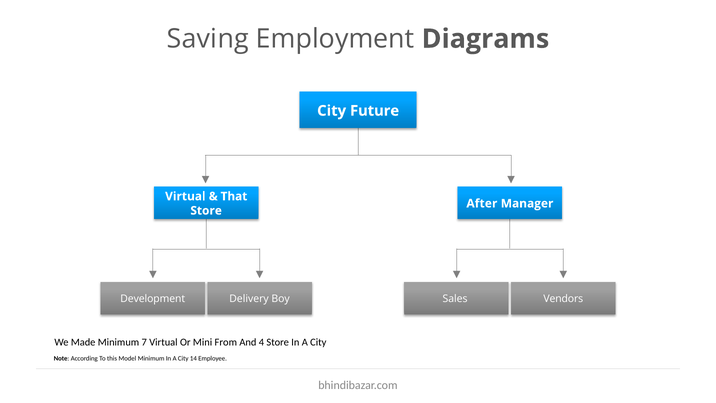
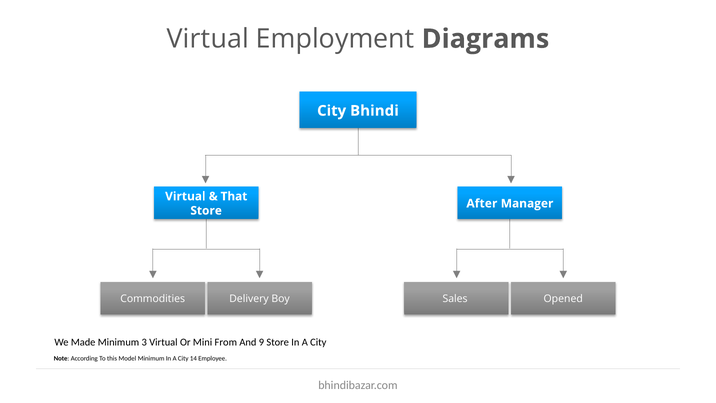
Saving: Saving -> Virtual (208, 39)
Future: Future -> Bhindi (374, 111)
Development: Development -> Commodities (153, 299)
Vendors: Vendors -> Opened (563, 299)
7: 7 -> 3 (144, 342)
4: 4 -> 9 (261, 342)
